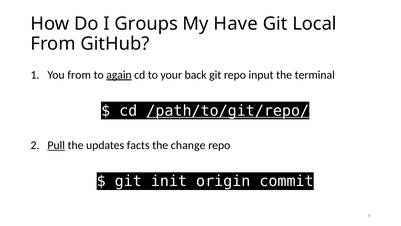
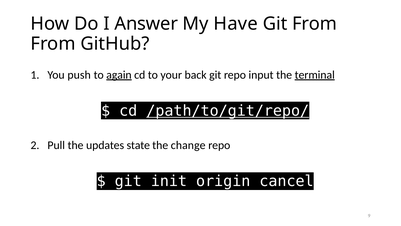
Groups: Groups -> Answer (146, 24)
Git Local: Local -> From (315, 24)
You from: from -> push (79, 75)
terminal underline: none -> present (315, 75)
Pull underline: present -> none (56, 145)
facts: facts -> state (138, 145)
commit: commit -> cancel (287, 181)
